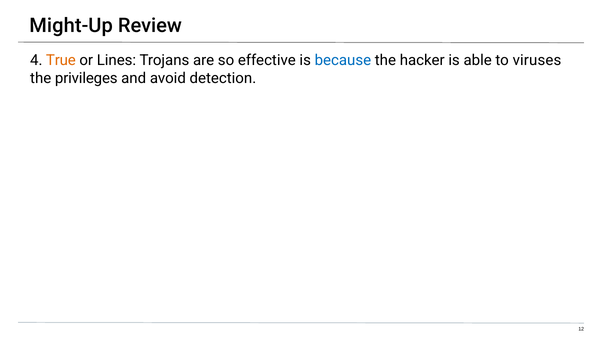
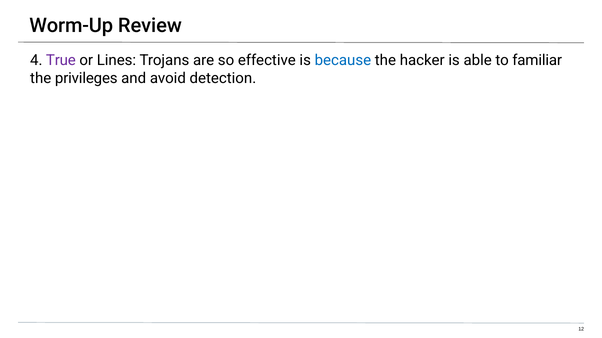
Might-Up: Might-Up -> Worm-Up (71, 25)
True colour: orange -> purple (61, 61)
viruses: viruses -> familiar (537, 61)
